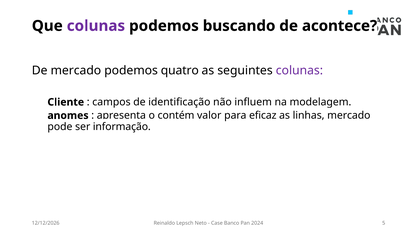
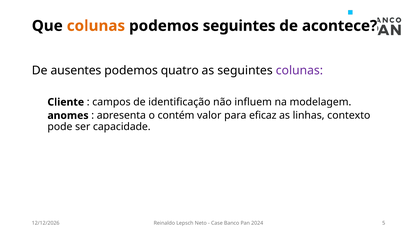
colunas colour: purple -> orange (96, 26)
podemos buscando: buscando -> seguintes (239, 26)
De mercado: mercado -> ausentes (76, 71)
linhas mercado: mercado -> contexto (349, 116)
informação: informação -> capacidade (122, 127)
